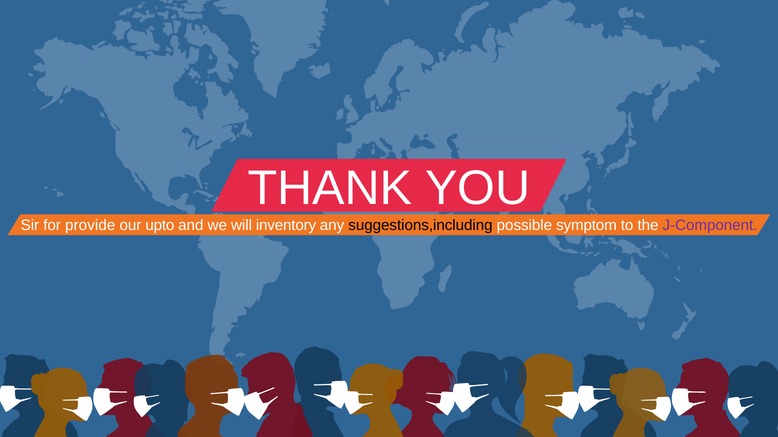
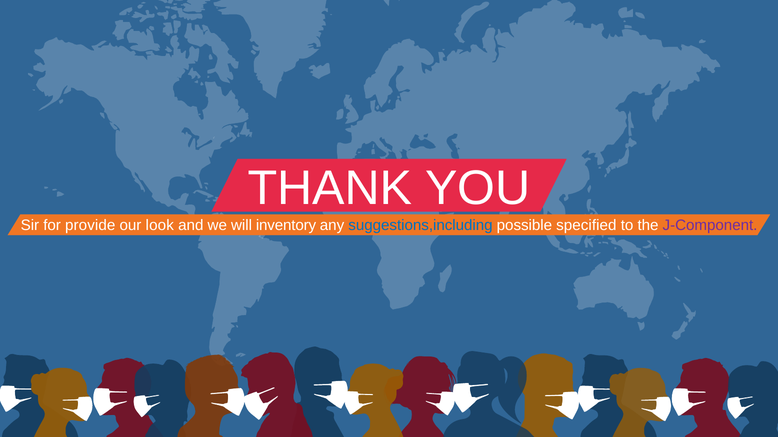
upto: upto -> look (160, 226)
suggestions,including colour: black -> blue (420, 226)
symptom: symptom -> specified (586, 226)
